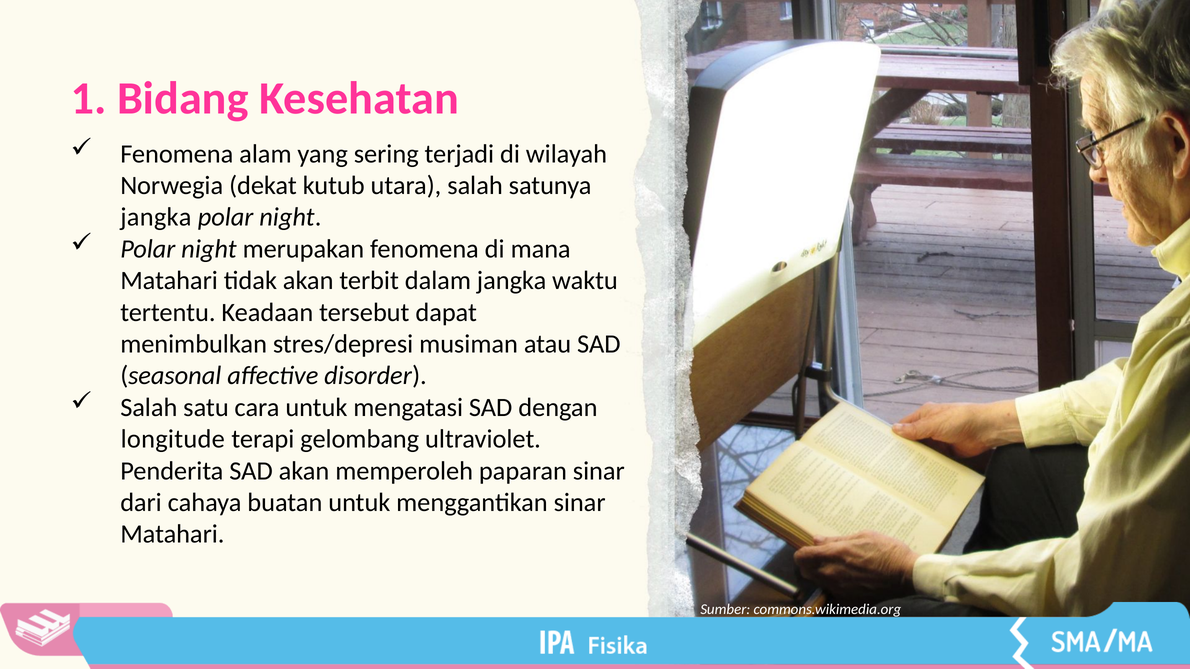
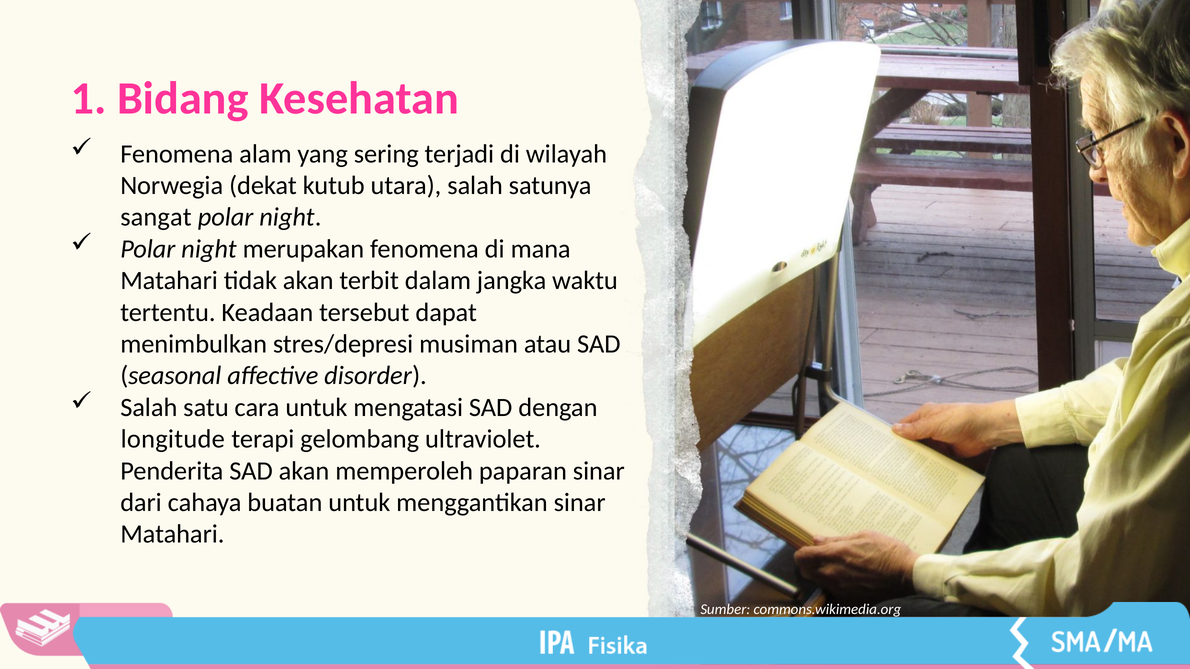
jangka: jangka -> sangat (156, 217)
